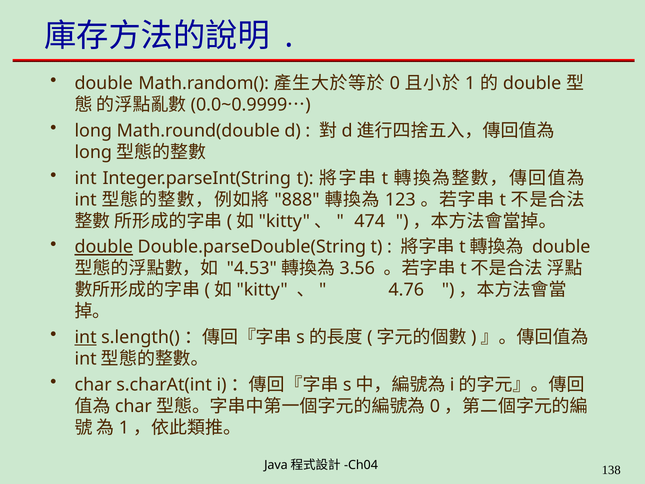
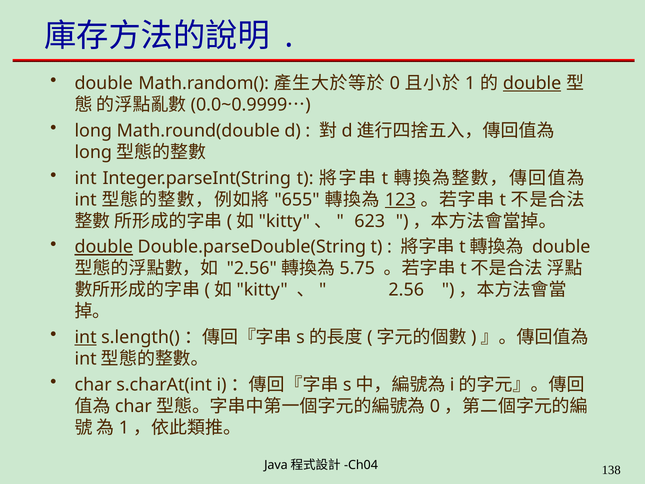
double underline: none -> present (532, 83)
888: 888 -> 655 (297, 200)
123 underline: none -> present (400, 200)
474: 474 -> 623 (370, 221)
4.53: 4.53 -> 2.56 (252, 268)
3.56: 3.56 -> 5.75 (357, 268)
4.76: 4.76 -> 2.56 (406, 290)
